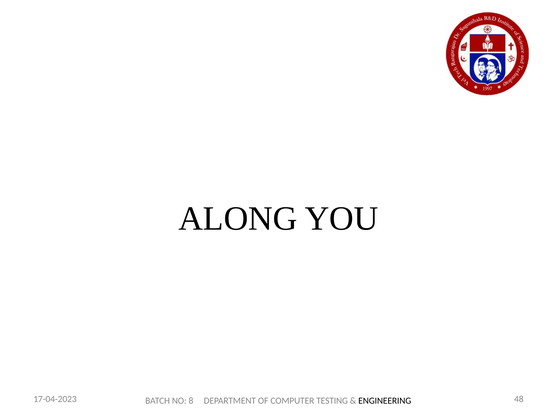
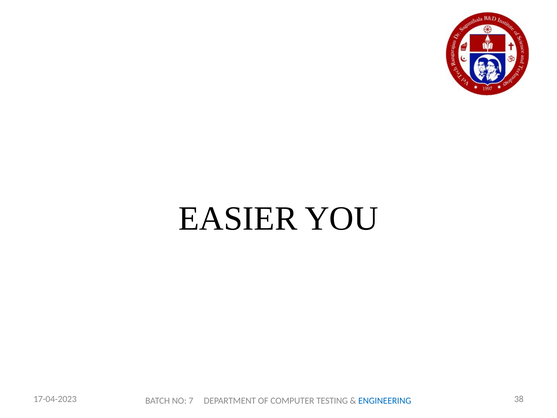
ALONG: ALONG -> EASIER (238, 218)
48: 48 -> 38 (519, 399)
8: 8 -> 7 (191, 400)
ENGINEERING colour: black -> blue (385, 400)
